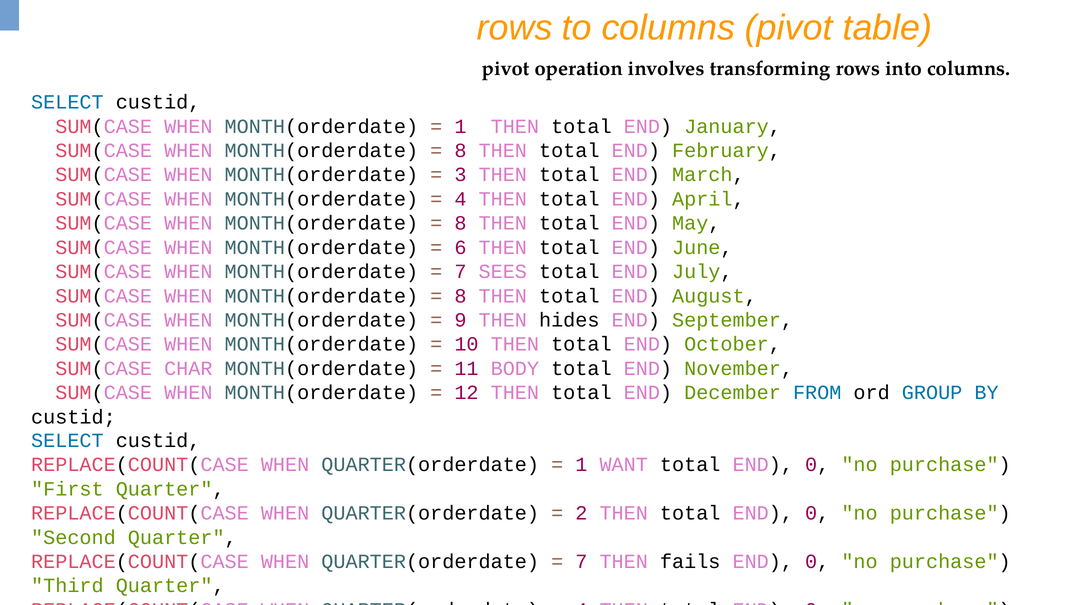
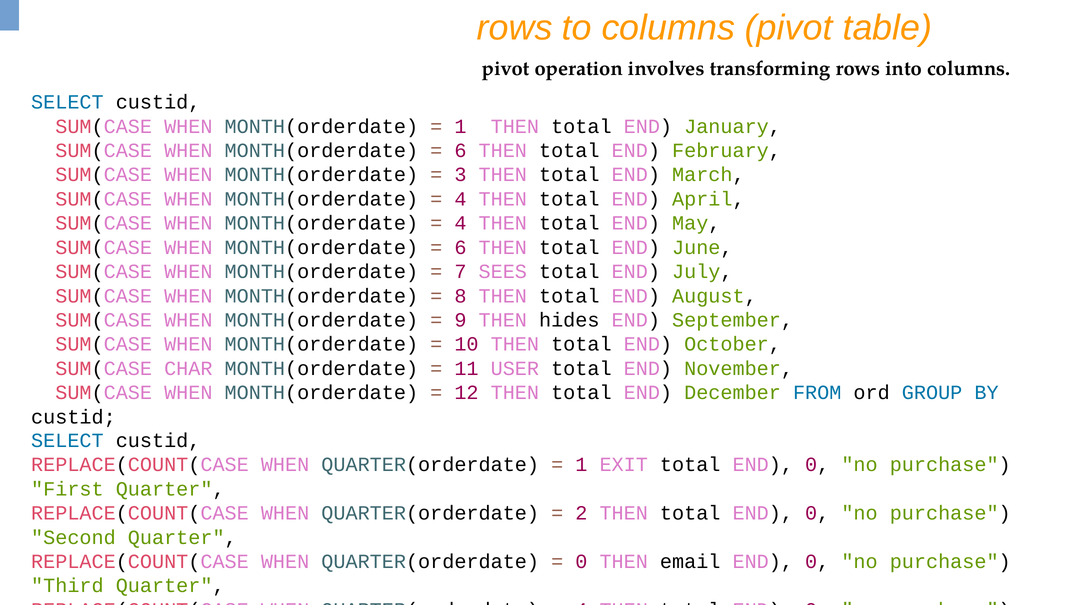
8: 8 -> 6 (460, 151)
8: 8 -> 4 (460, 223)
BODY: BODY -> USER (515, 368)
WANT: WANT -> EXIT (624, 465)
7: 7 -> 0 (581, 561)
fails: fails -> email (690, 561)
